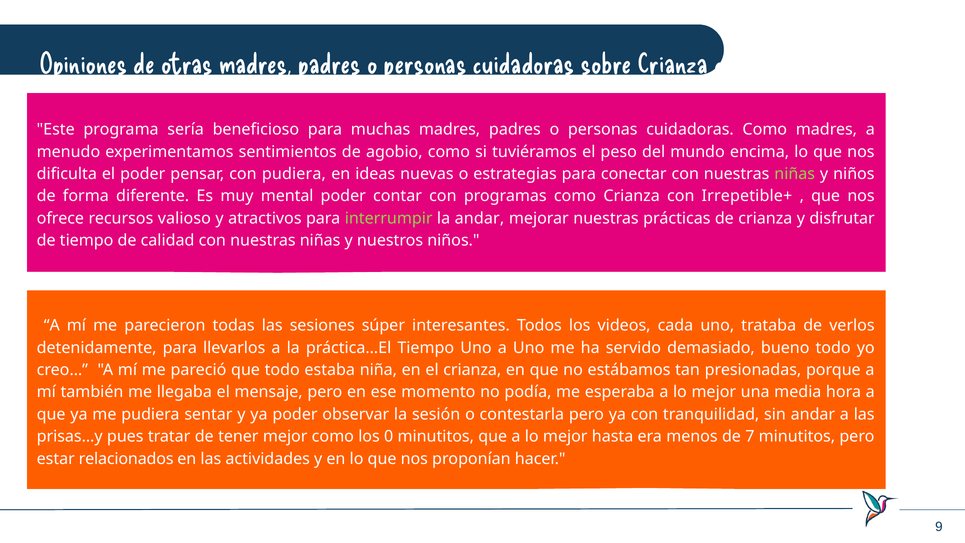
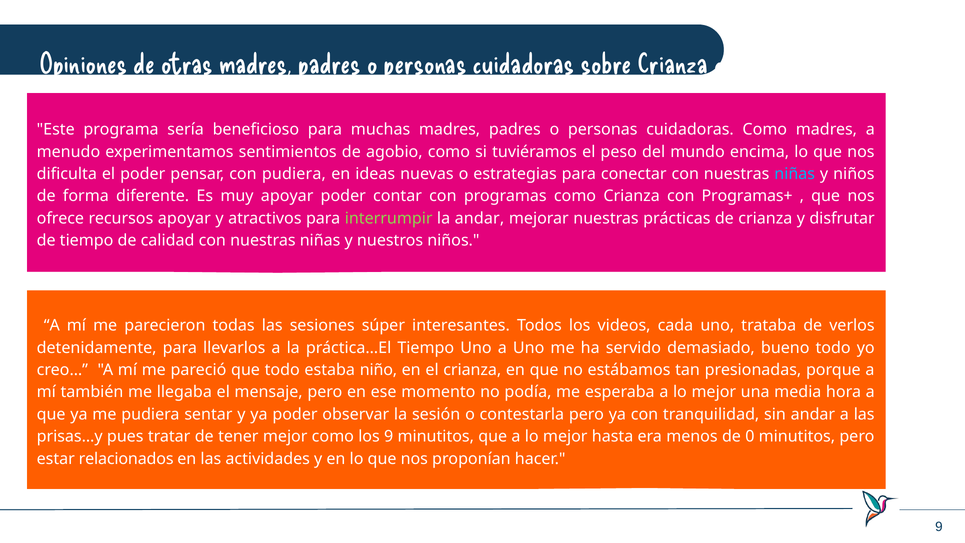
niñas colour: light green -> light blue (795, 174)
muy mental: mental -> apoyar (287, 196)
Irrepetible+: Irrepetible+ -> Programas+ (747, 196)
recursos valioso: valioso -> apoyar (184, 218)
niña: niña -> niño (378, 370)
los 0: 0 -> 9 (389, 436)
7: 7 -> 0 (750, 436)
